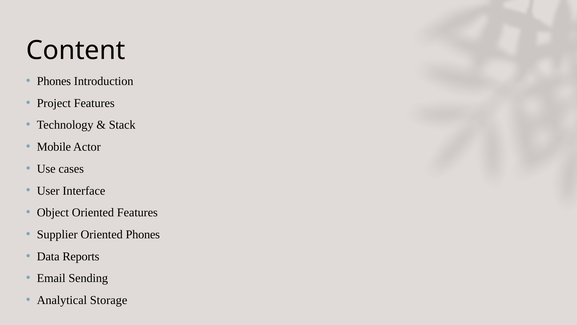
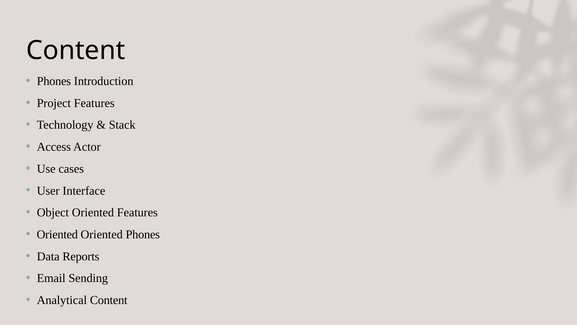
Mobile: Mobile -> Access (54, 147)
Supplier: Supplier -> Oriented (57, 234)
Analytical Storage: Storage -> Content (109, 300)
